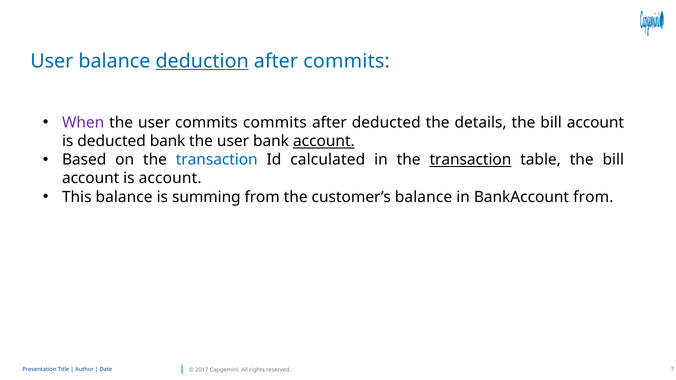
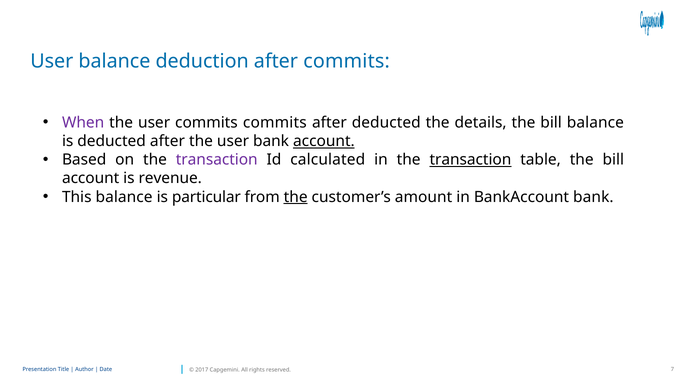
deduction underline: present -> none (202, 61)
details the bill account: account -> balance (595, 123)
deducted bank: bank -> after (167, 141)
transaction colour: blue -> purple (217, 160)
is account: account -> revenue (170, 178)
summing: summing -> particular (206, 197)
the underline: none -> present (296, 197)
customer’s balance: balance -> amount (424, 197)
BankAccount from: from -> bank (593, 197)
